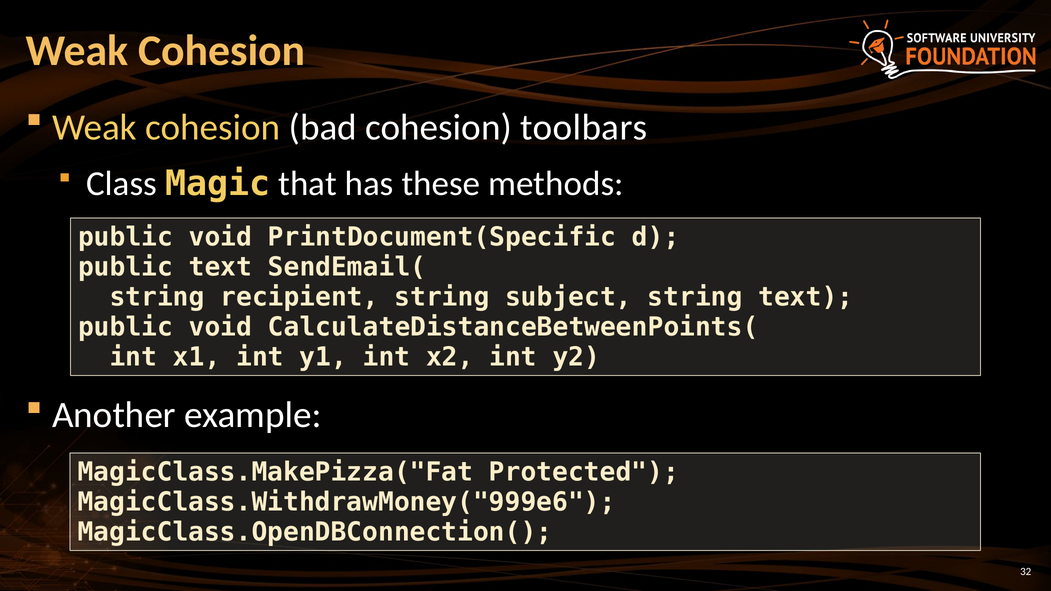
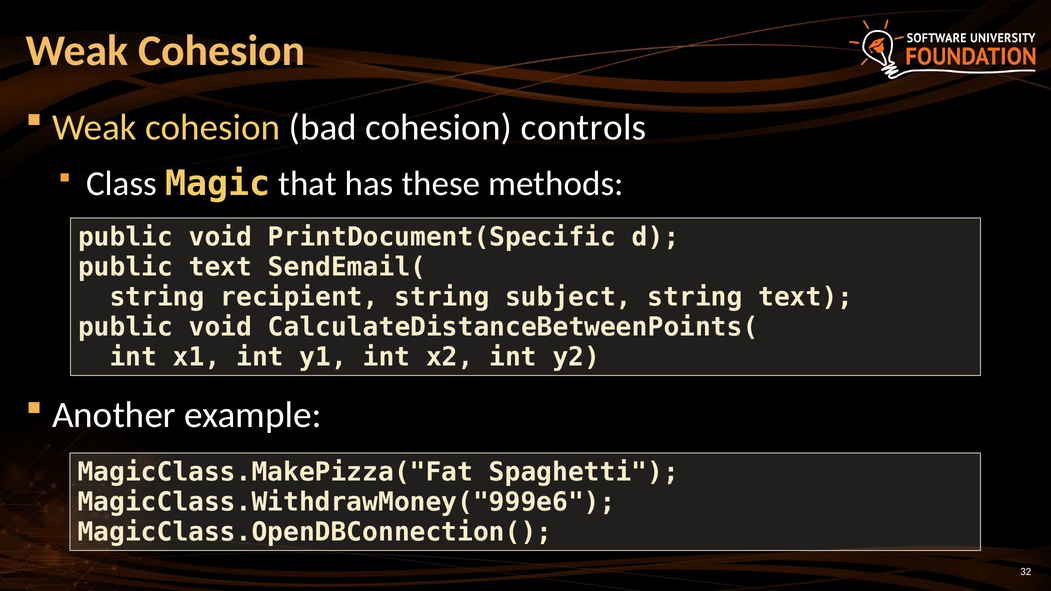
toolbars: toolbars -> controls (584, 127)
Protected: Protected -> Spaghetti (584, 473)
